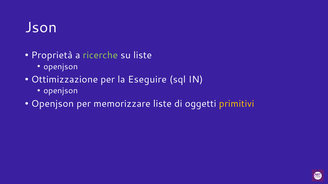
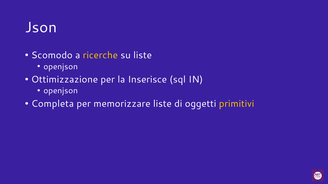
Proprietà: Proprietà -> Scomodo (52, 55)
ricerche colour: light green -> yellow (100, 55)
Eseguire: Eseguire -> Inserisce (147, 80)
Openjson: Openjson -> Completa (53, 104)
